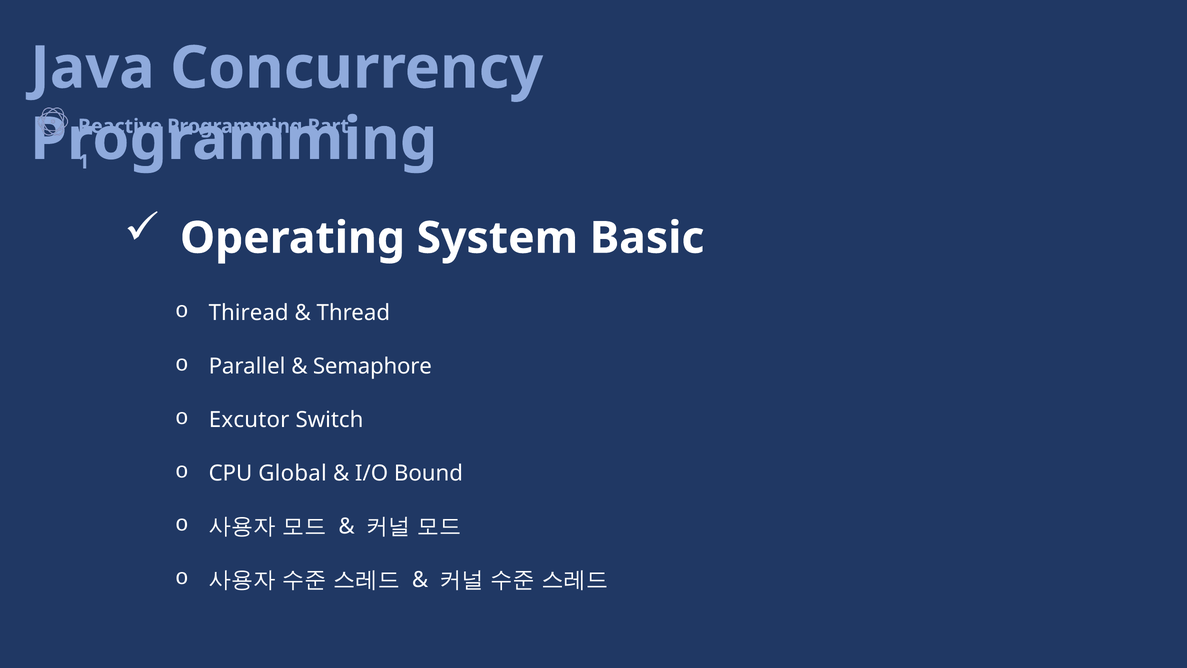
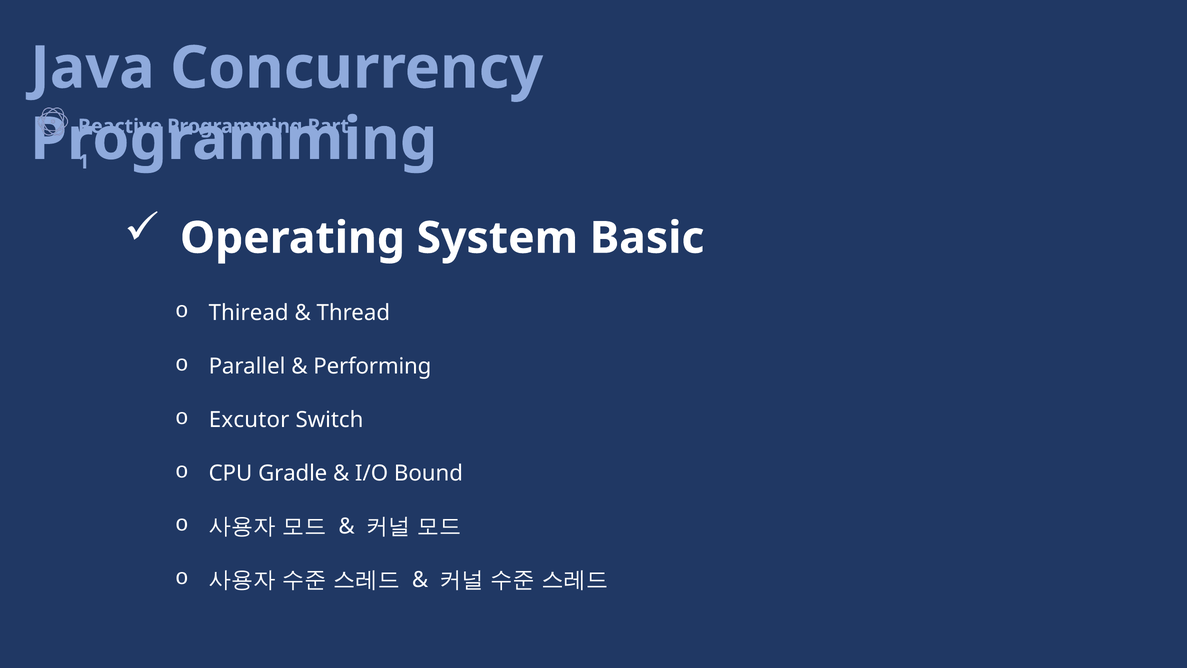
Semaphore: Semaphore -> Performing (372, 366)
Global: Global -> Gradle (293, 473)
